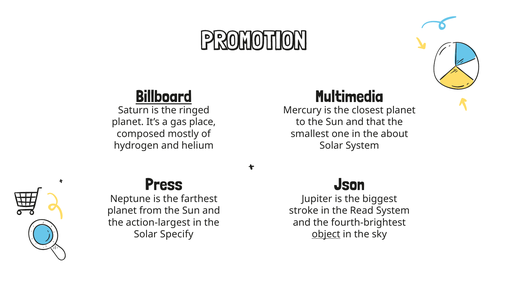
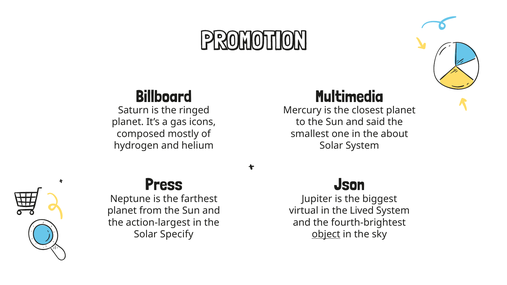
Billboard underline: present -> none (164, 97)
place: place -> icons (202, 122)
that: that -> said (376, 122)
stroke: stroke -> virtual (304, 211)
Read: Read -> Lived (362, 211)
